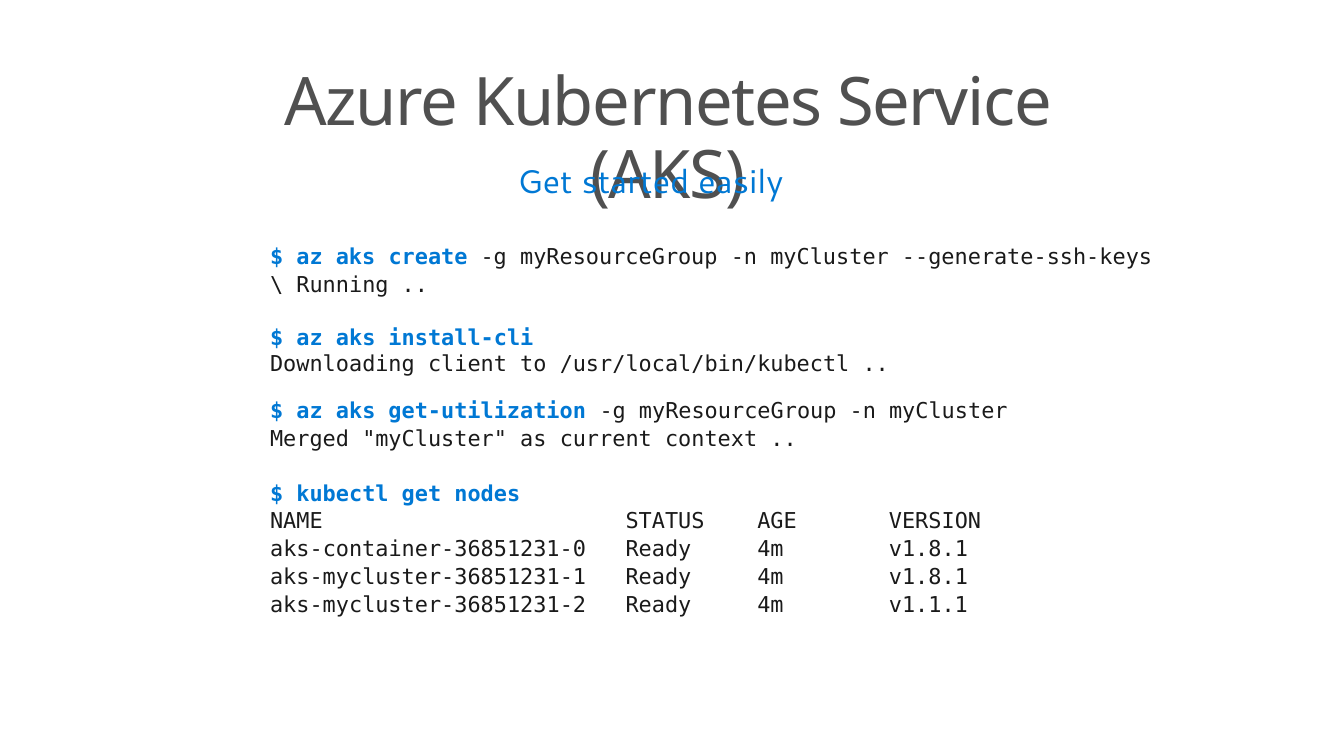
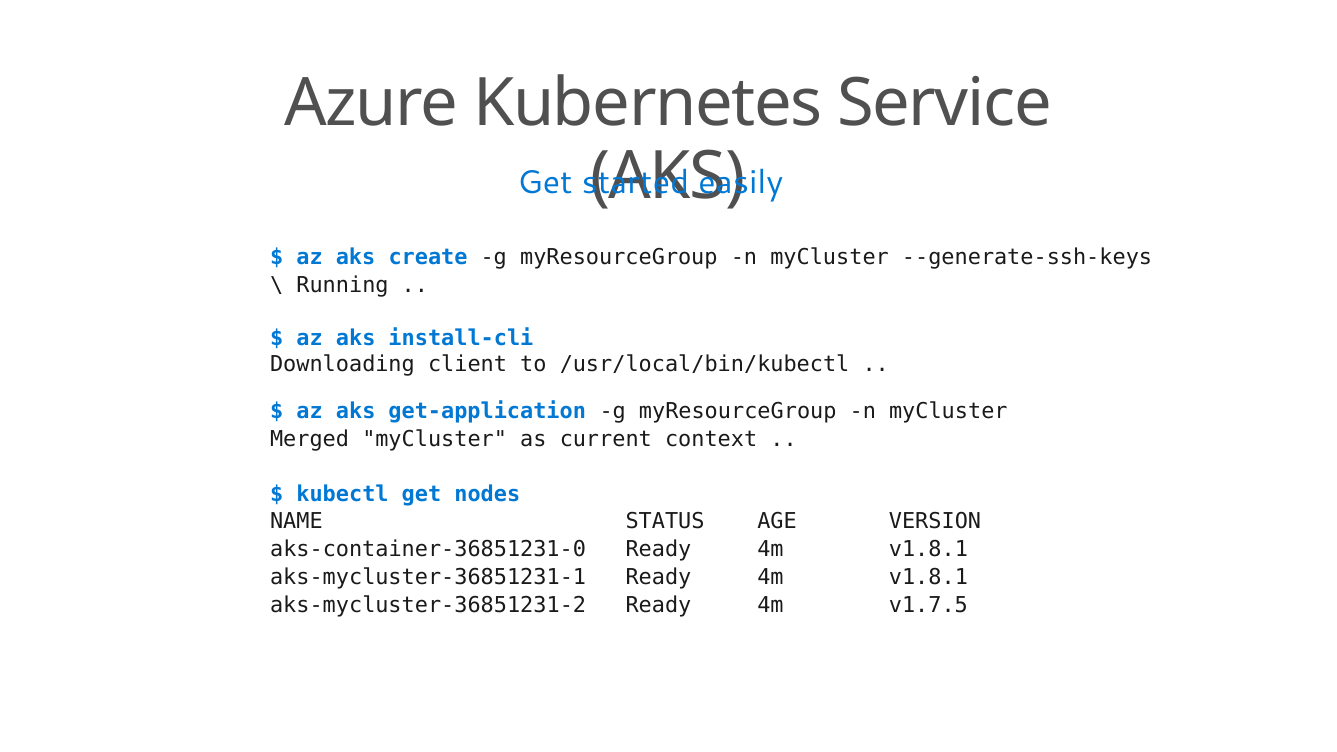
get-utilization: get-utilization -> get-application (487, 412)
v1.1.1: v1.1.1 -> v1.7.5 (928, 606)
